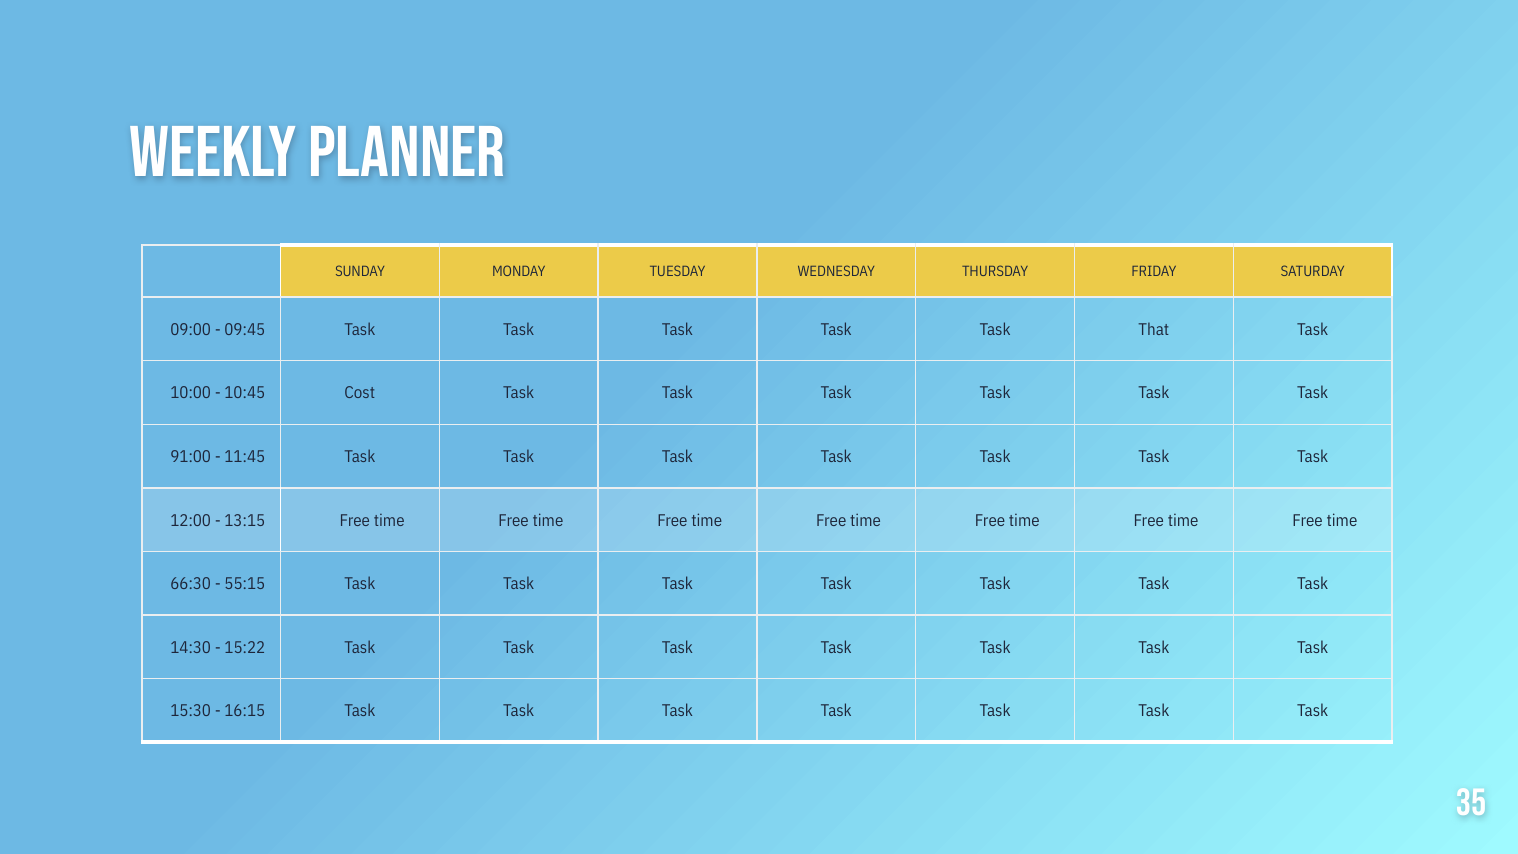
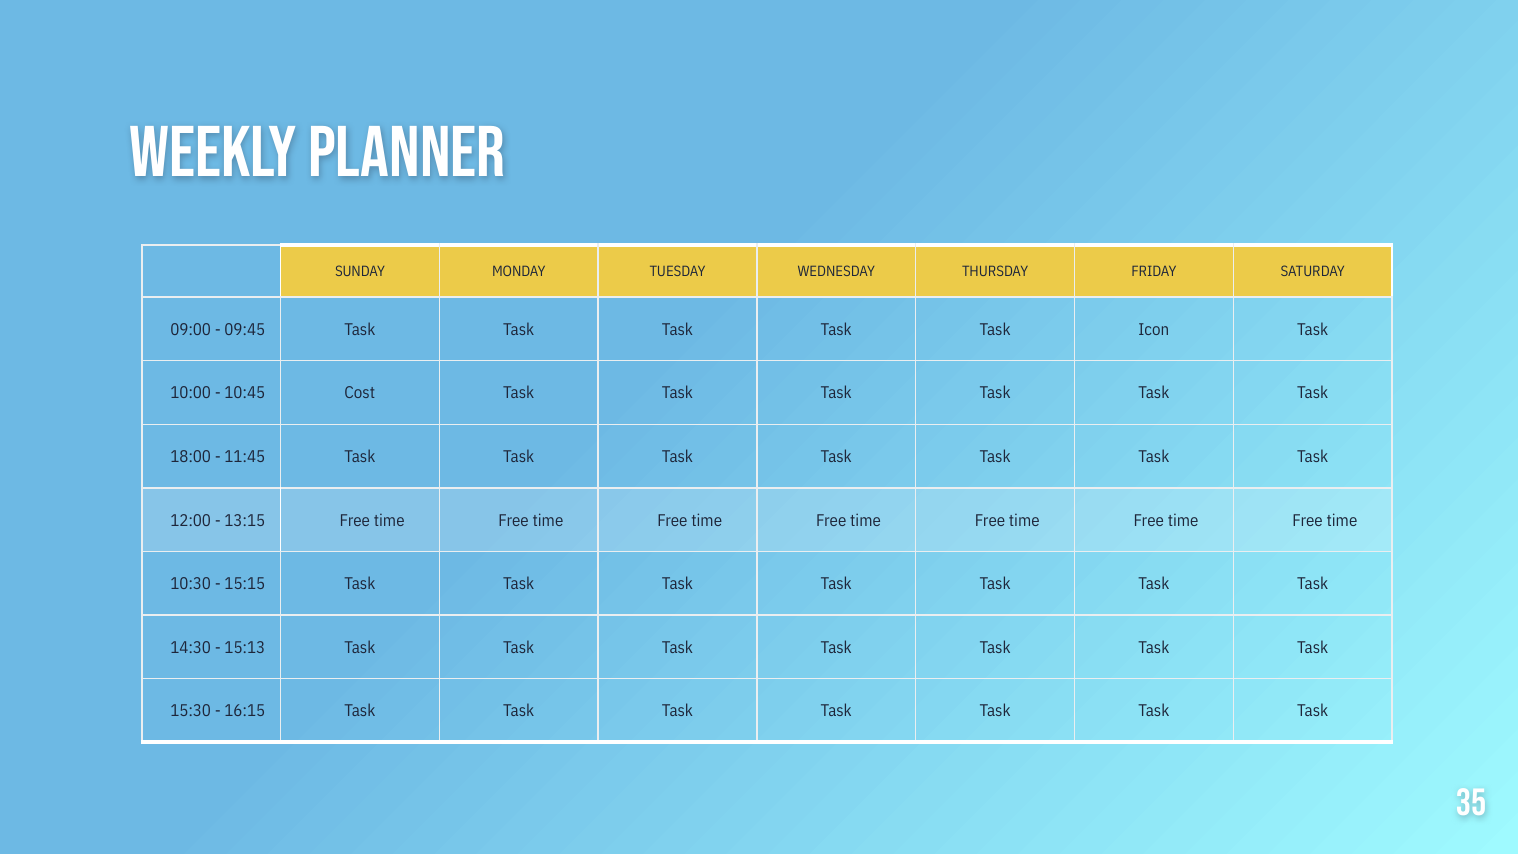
That: That -> Icon (1154, 330)
91:00: 91:00 -> 18:00 (191, 457)
66:30: 66:30 -> 10:30 (191, 584)
55:15: 55:15 -> 15:15 (245, 584)
15:22: 15:22 -> 15:13 (245, 648)
